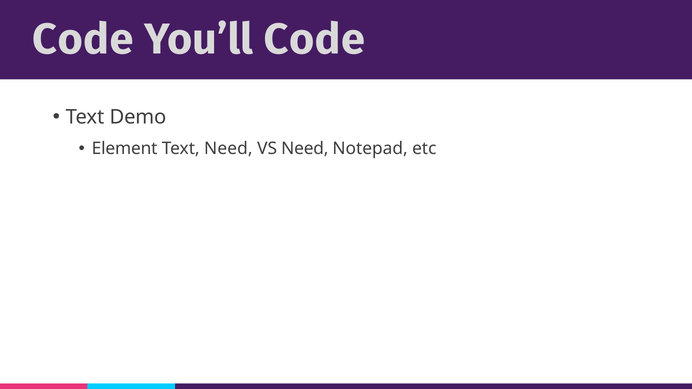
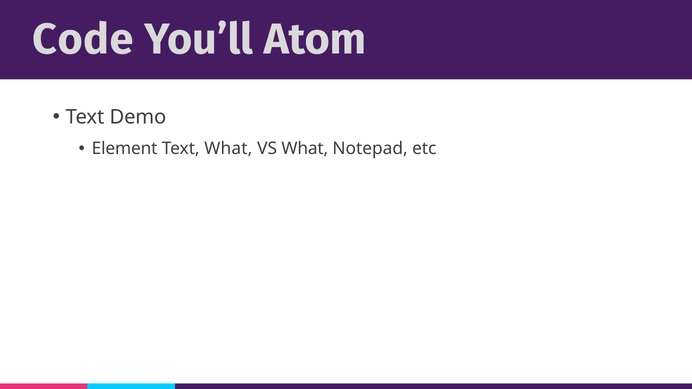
You’ll Code: Code -> Atom (315, 39)
Text Need: Need -> What (228, 149)
VS Need: Need -> What (305, 149)
